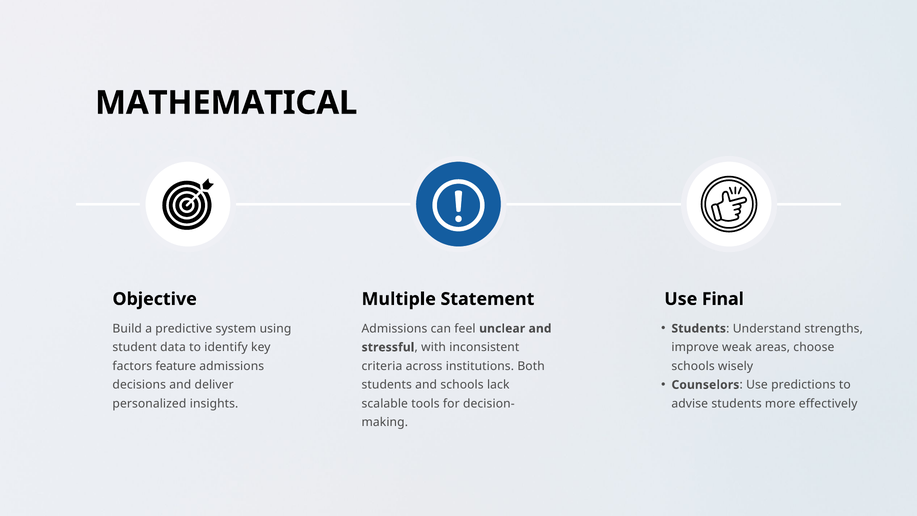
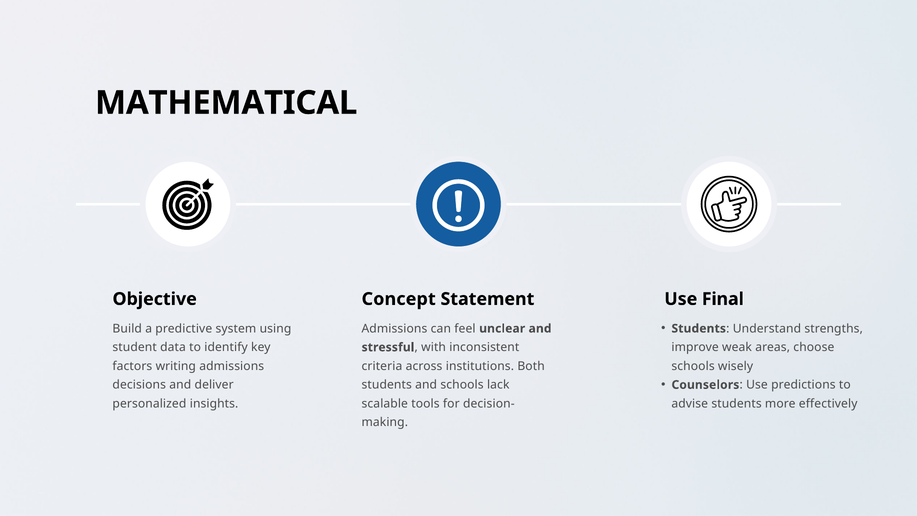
Multiple: Multiple -> Concept (399, 299)
feature: feature -> writing (176, 366)
